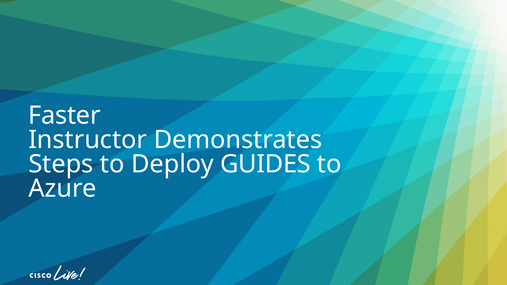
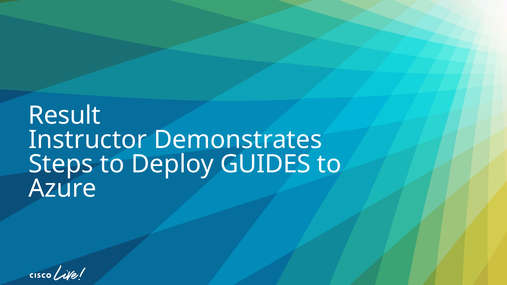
Faster: Faster -> Result (64, 116)
